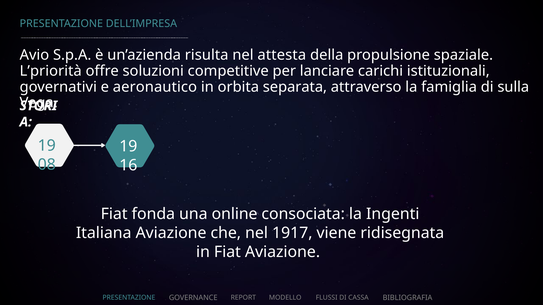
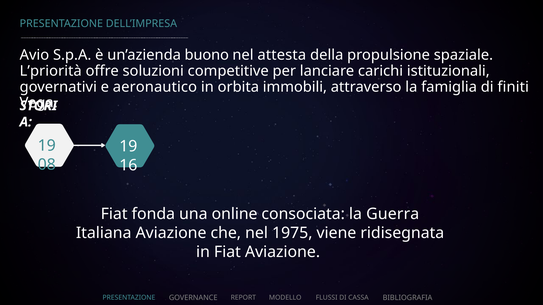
risulta: risulta -> buono (207, 55)
separata: separata -> immobili (295, 87)
sulla: sulla -> finiti (513, 87)
Ingenti: Ingenti -> Guerra (393, 214)
1917: 1917 -> 1975 (292, 233)
